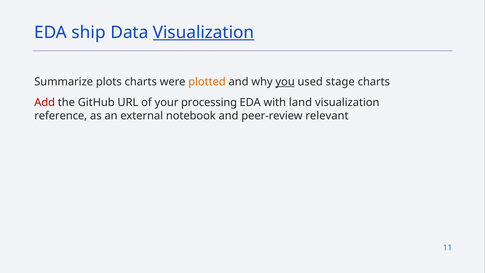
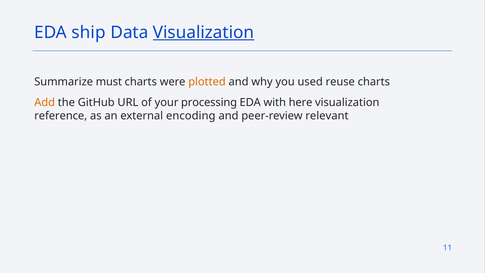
plots: plots -> must (109, 82)
you underline: present -> none (285, 82)
stage: stage -> reuse (340, 82)
Add colour: red -> orange (45, 102)
land: land -> here (301, 102)
notebook: notebook -> encoding (191, 116)
